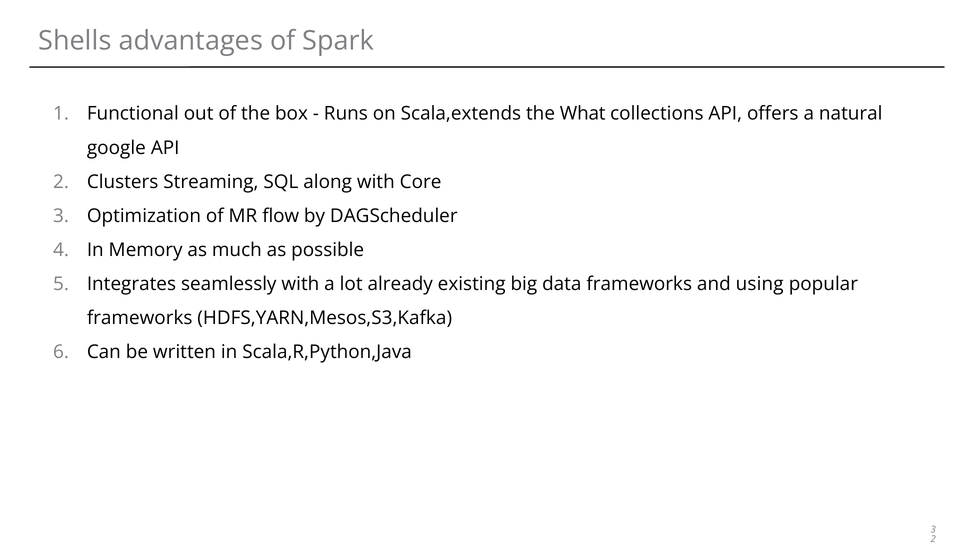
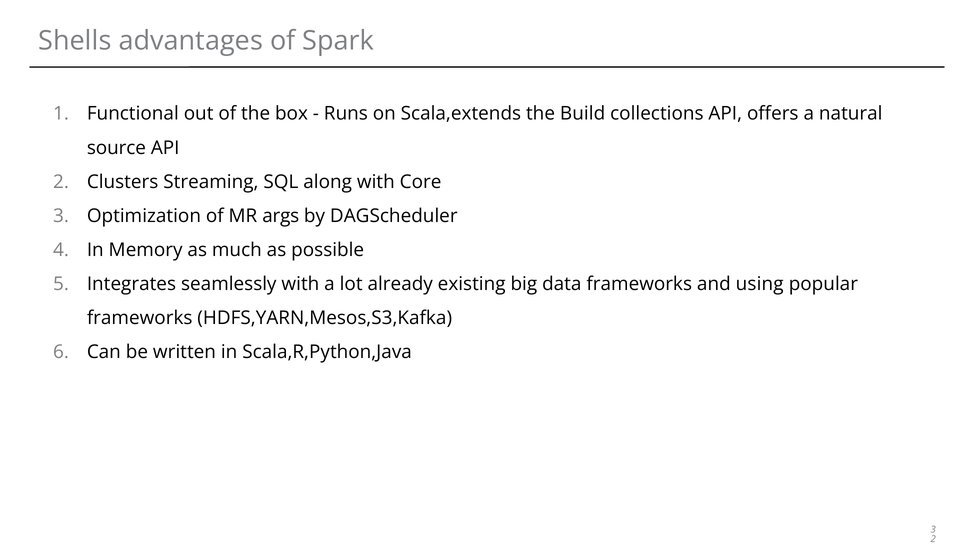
What: What -> Build (583, 114)
google: google -> source (116, 148)
flow: flow -> args (281, 216)
